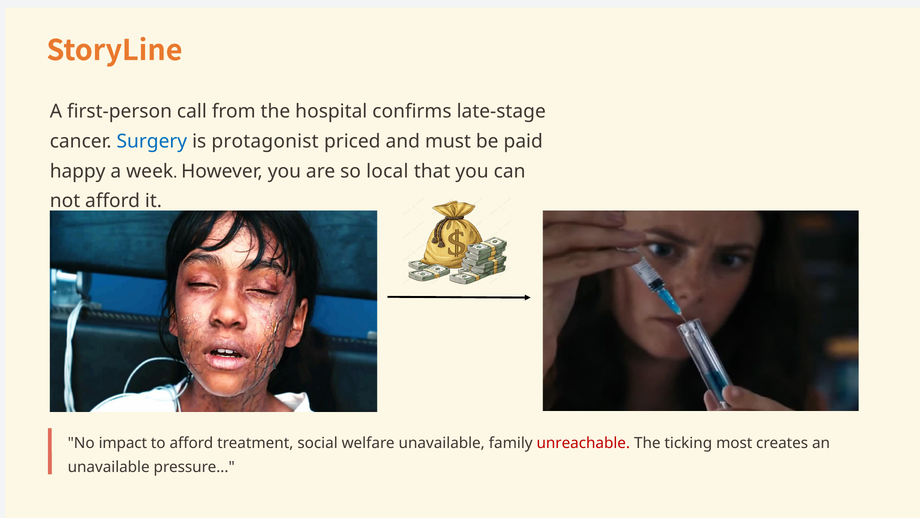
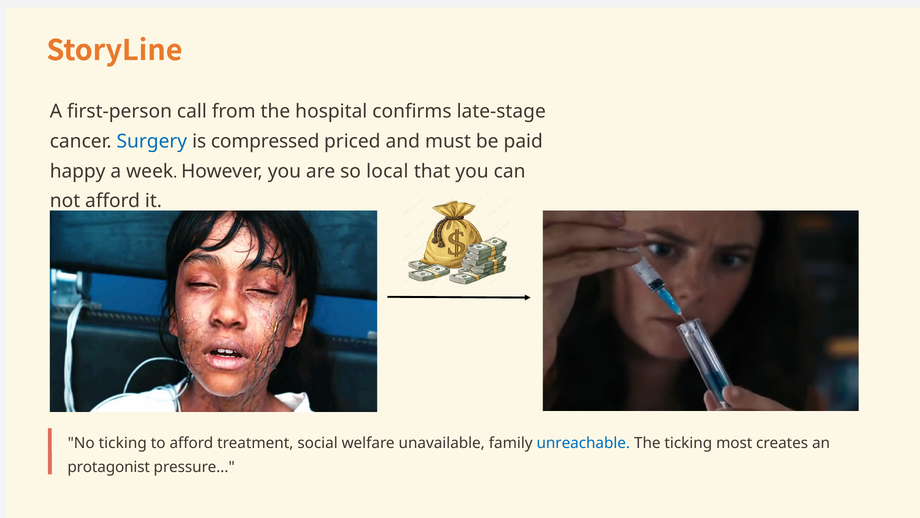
protagonist: protagonist -> compressed (265, 141)
No impact: impact -> ticking (123, 443)
unreachable colour: red -> blue (583, 443)
unavailable: unavailable -> protagonist (109, 467)
